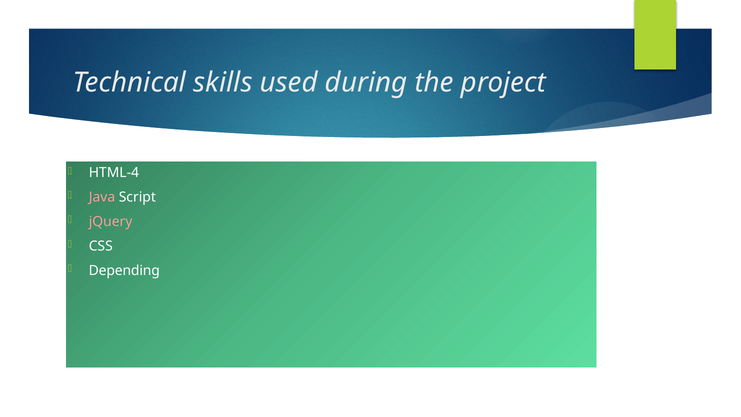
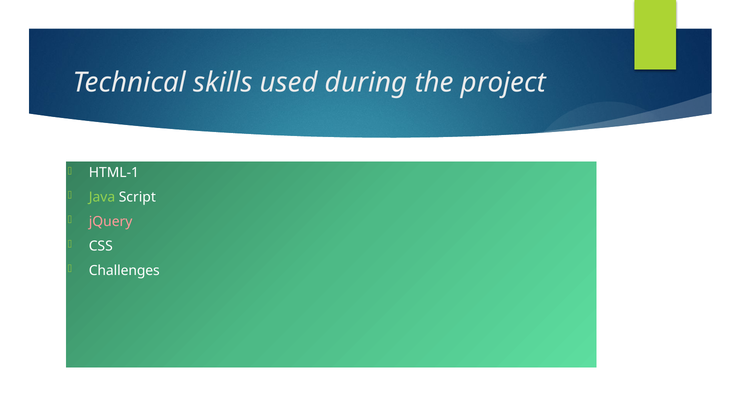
HTML-4: HTML-4 -> HTML-1 (114, 173)
Java colour: pink -> light green (102, 197)
Depending: Depending -> Challenges (124, 270)
